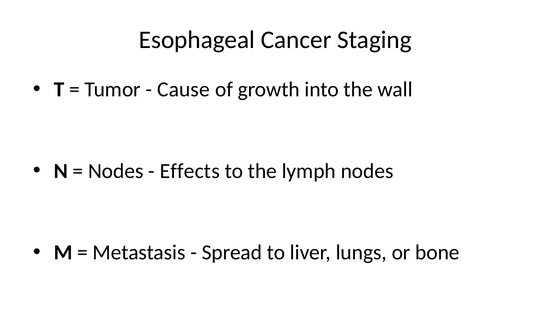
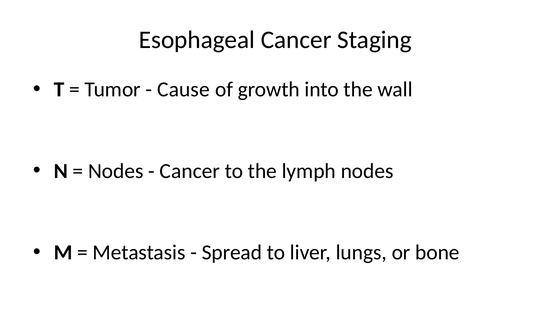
Effects: Effects -> Cancer (190, 171)
